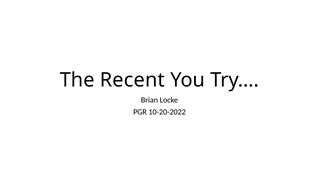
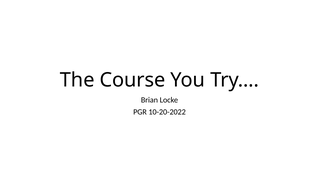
Recent: Recent -> Course (133, 80)
